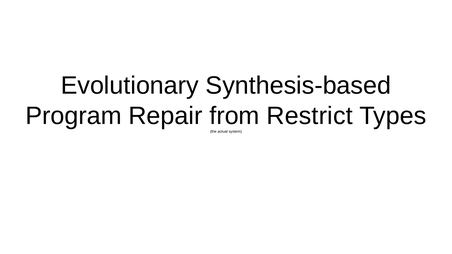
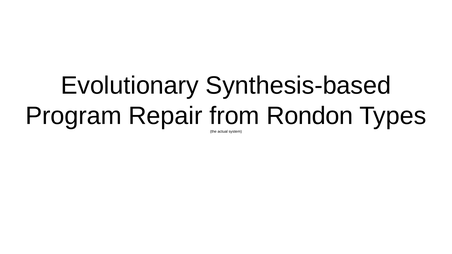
Restrict: Restrict -> Rondon (310, 116)
